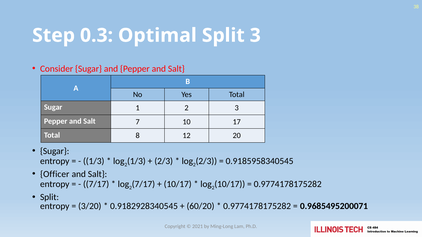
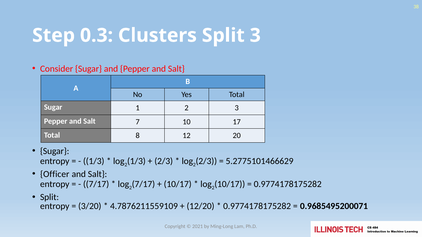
Optimal: Optimal -> Clusters (157, 35)
0.9185958340545: 0.9185958340545 -> 5.2775101466629 (260, 161)
0.9182928340545: 0.9182928340545 -> 4.7876211559109 (144, 207)
60/20: 60/20 -> 12/20 (201, 207)
